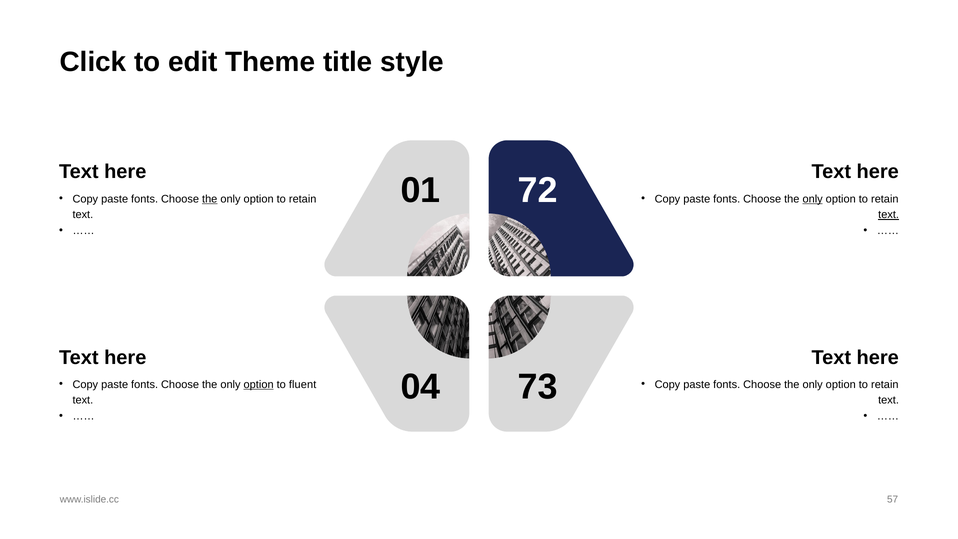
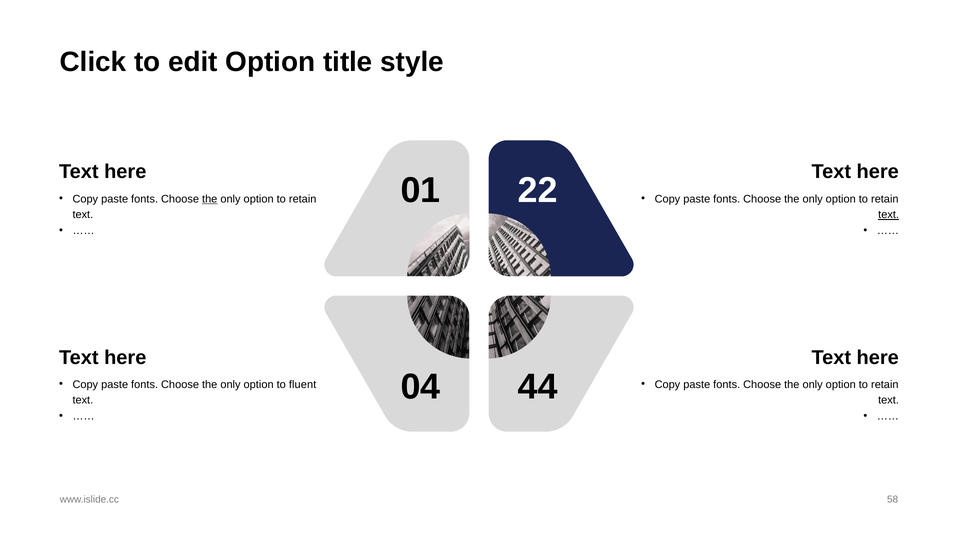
edit Theme: Theme -> Option (270, 62)
72: 72 -> 22 (538, 190)
only underline: present -> none (813, 199)
73: 73 -> 44 (538, 387)
option underline: present -> none (259, 384)
57: 57 -> 58 (893, 499)
